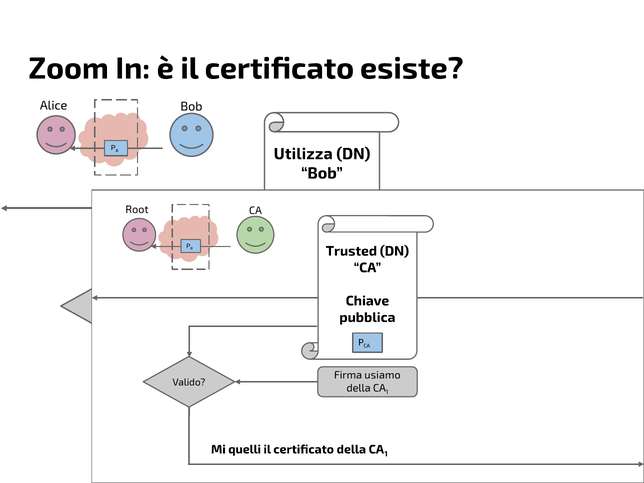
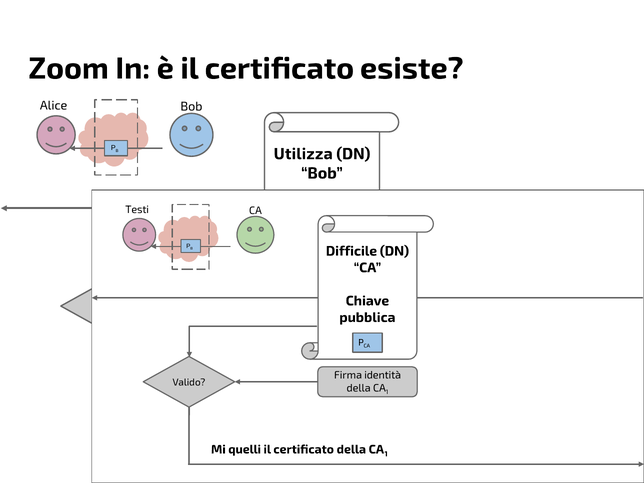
Root: Root -> Testi (137, 209)
Trusted: Trusted -> Difficile (351, 251)
usiamo: usiamo -> identità (383, 375)
